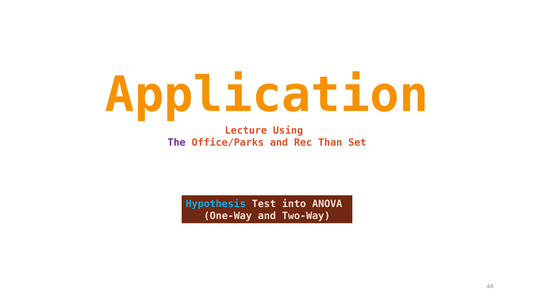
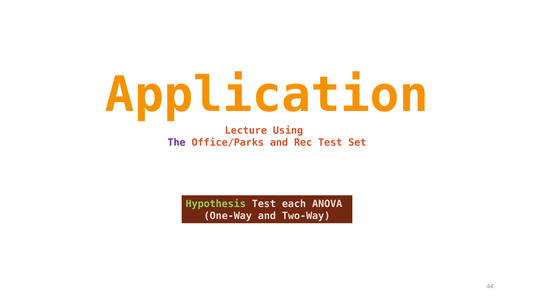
Rec Than: Than -> Test (330, 143)
Hypothesis colour: light blue -> light green (216, 204)
into: into -> each (294, 204)
